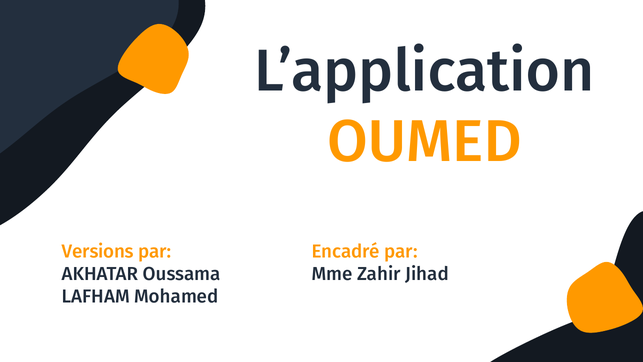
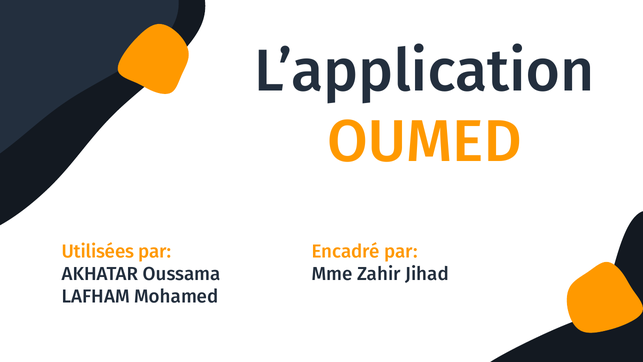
Versions: Versions -> Utilisées (98, 251)
